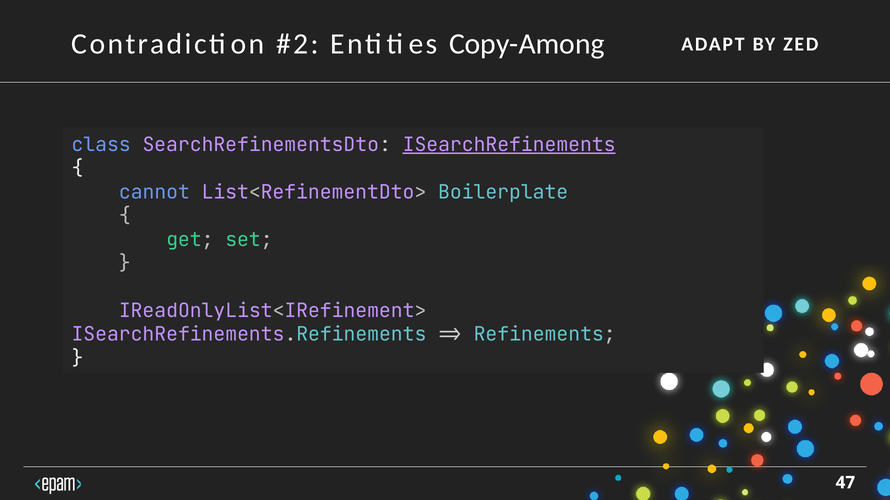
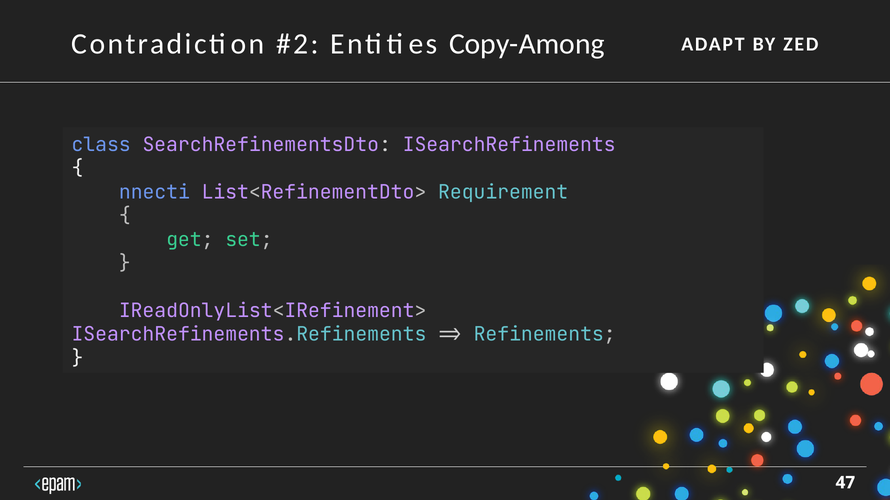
ISearchRefinements underline: present -> none (509, 145)
cannot: cannot -> nnecti (154, 192)
Boilerplate: Boilerplate -> Requirement (503, 192)
